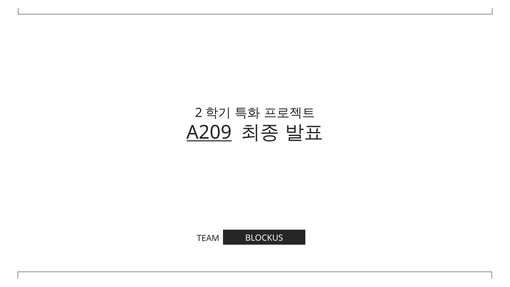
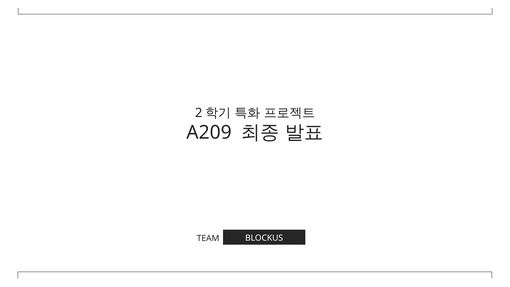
A209 underline: present -> none (209, 133)
